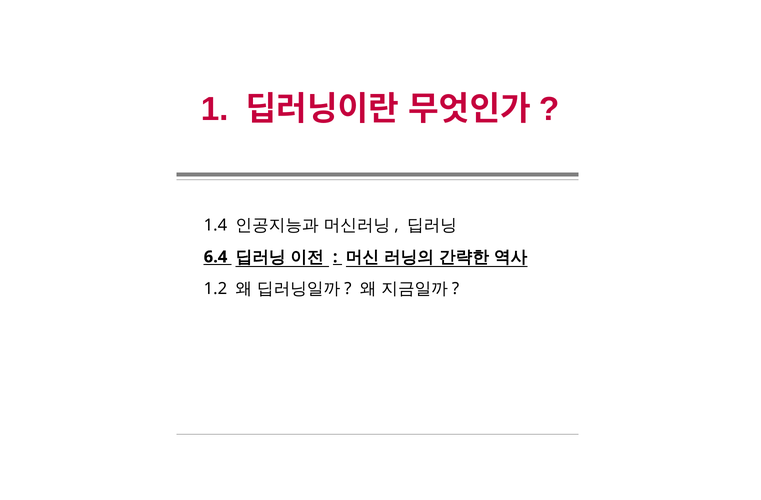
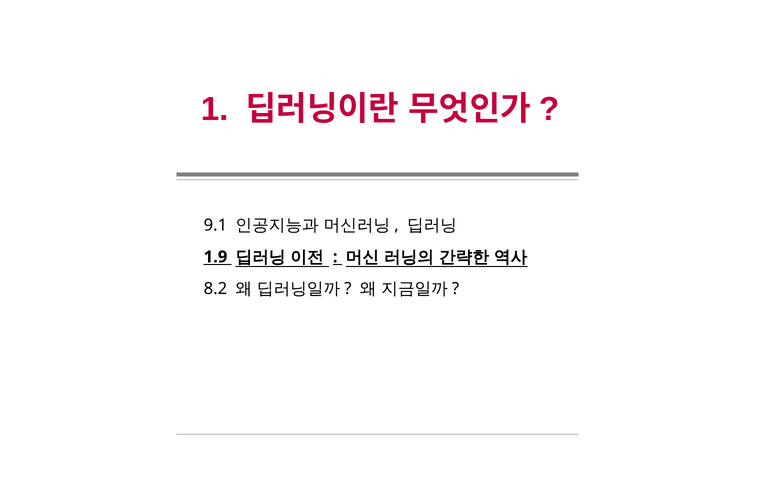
1.4: 1.4 -> 9.1 (215, 225)
6.4: 6.4 -> 1.9 (216, 257)
1.2: 1.2 -> 8.2 (215, 289)
